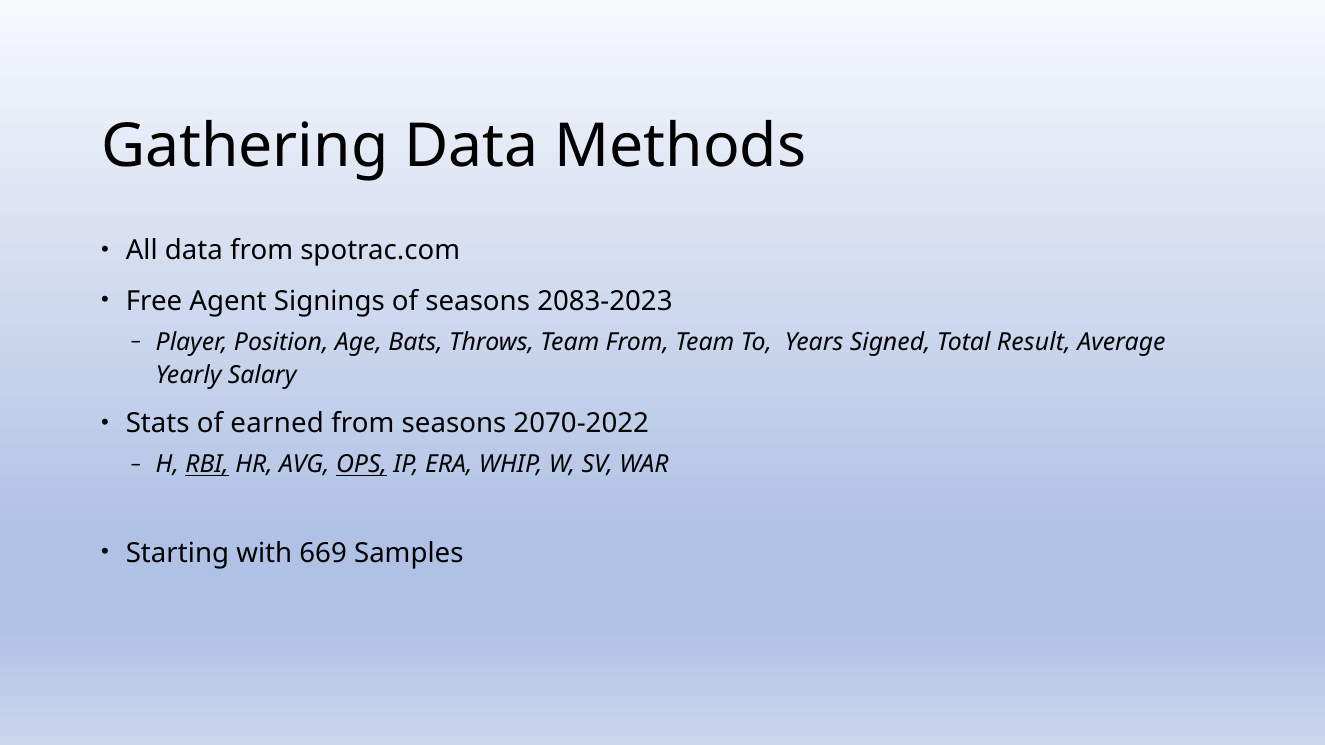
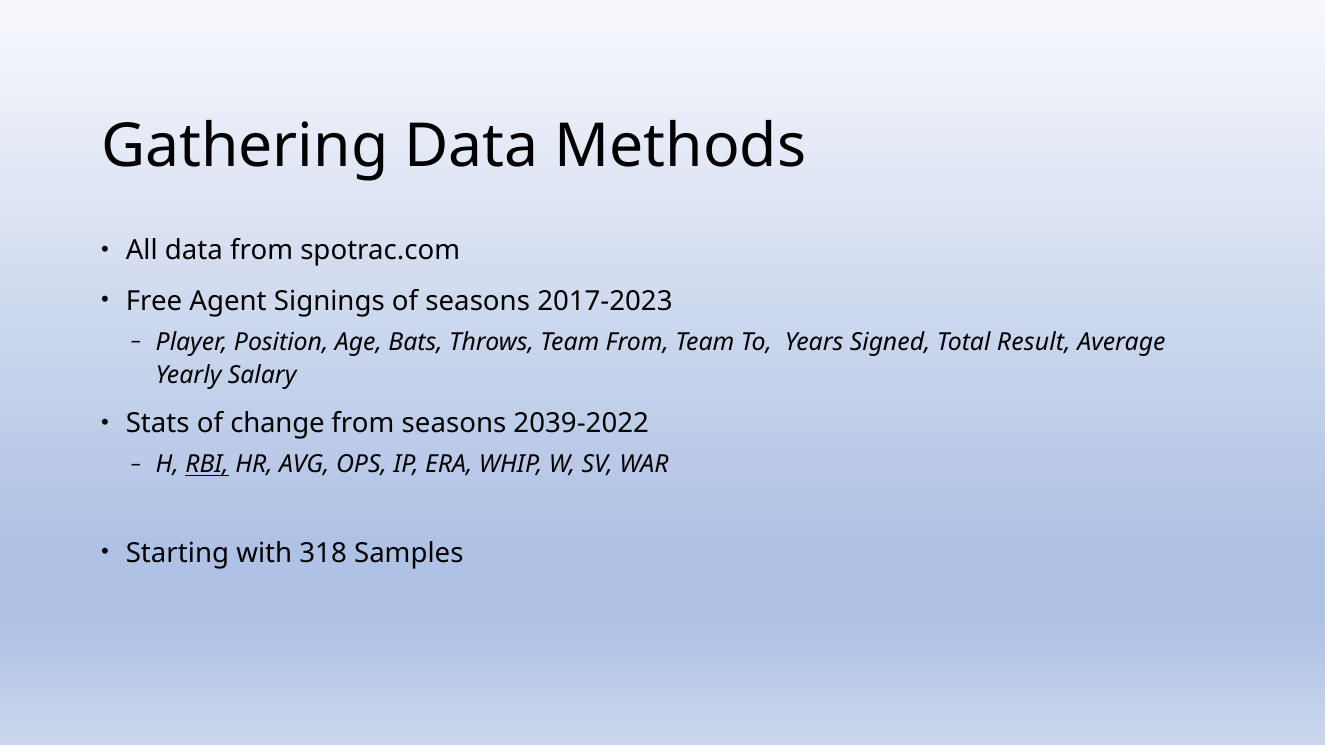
2083-2023: 2083-2023 -> 2017-2023 (605, 301)
earned: earned -> change (277, 424)
2070-2022: 2070-2022 -> 2039-2022 (581, 424)
OPS underline: present -> none (361, 465)
669: 669 -> 318 (323, 553)
